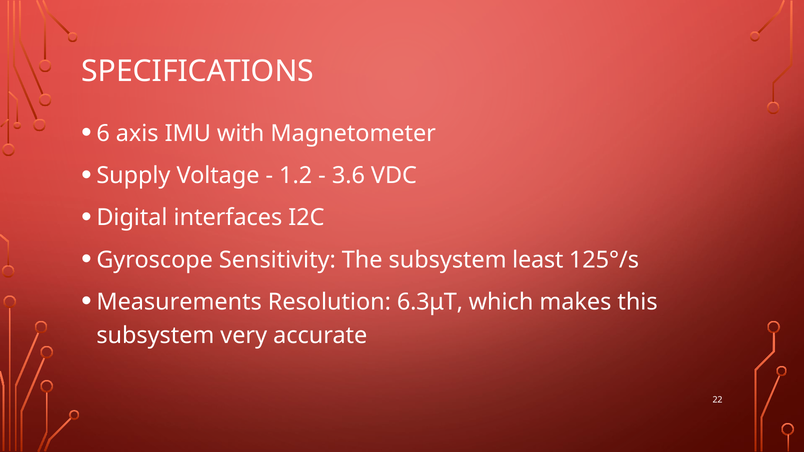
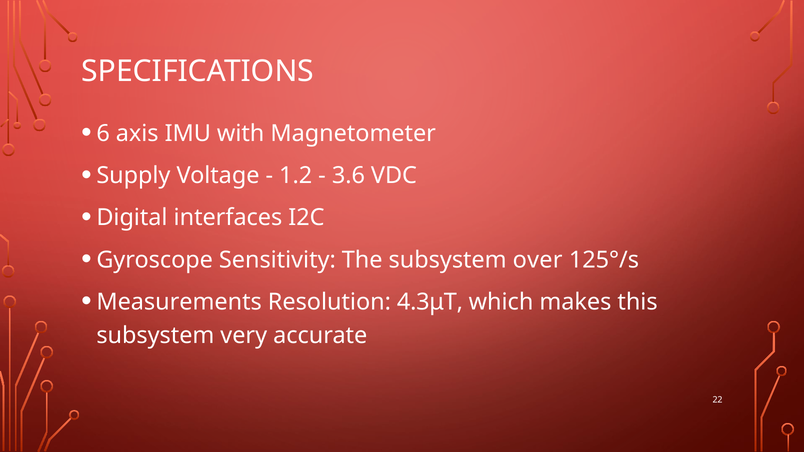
least: least -> over (538, 260)
6.3μT: 6.3μT -> 4.3μT (430, 302)
